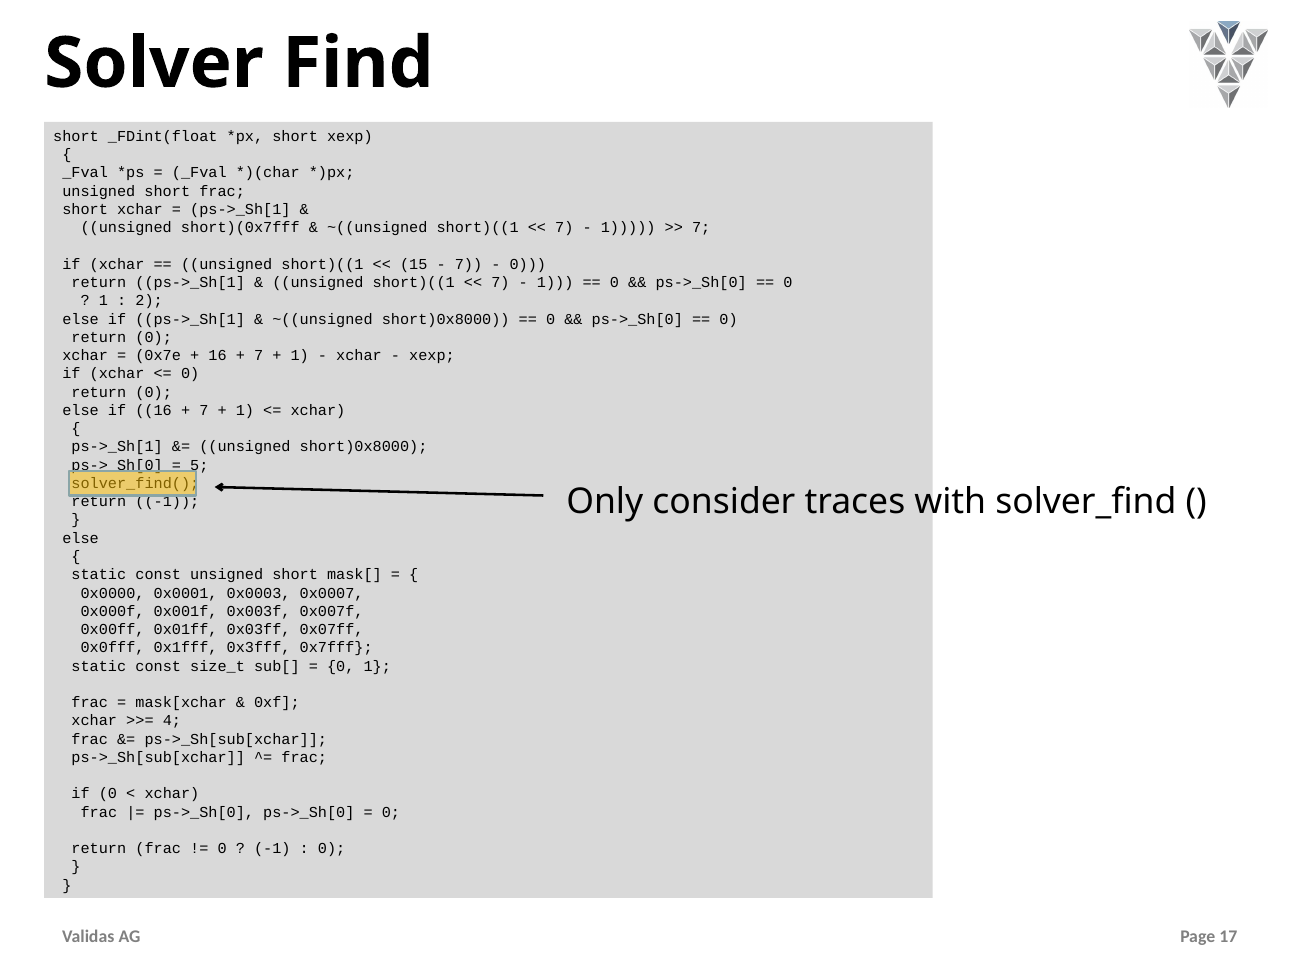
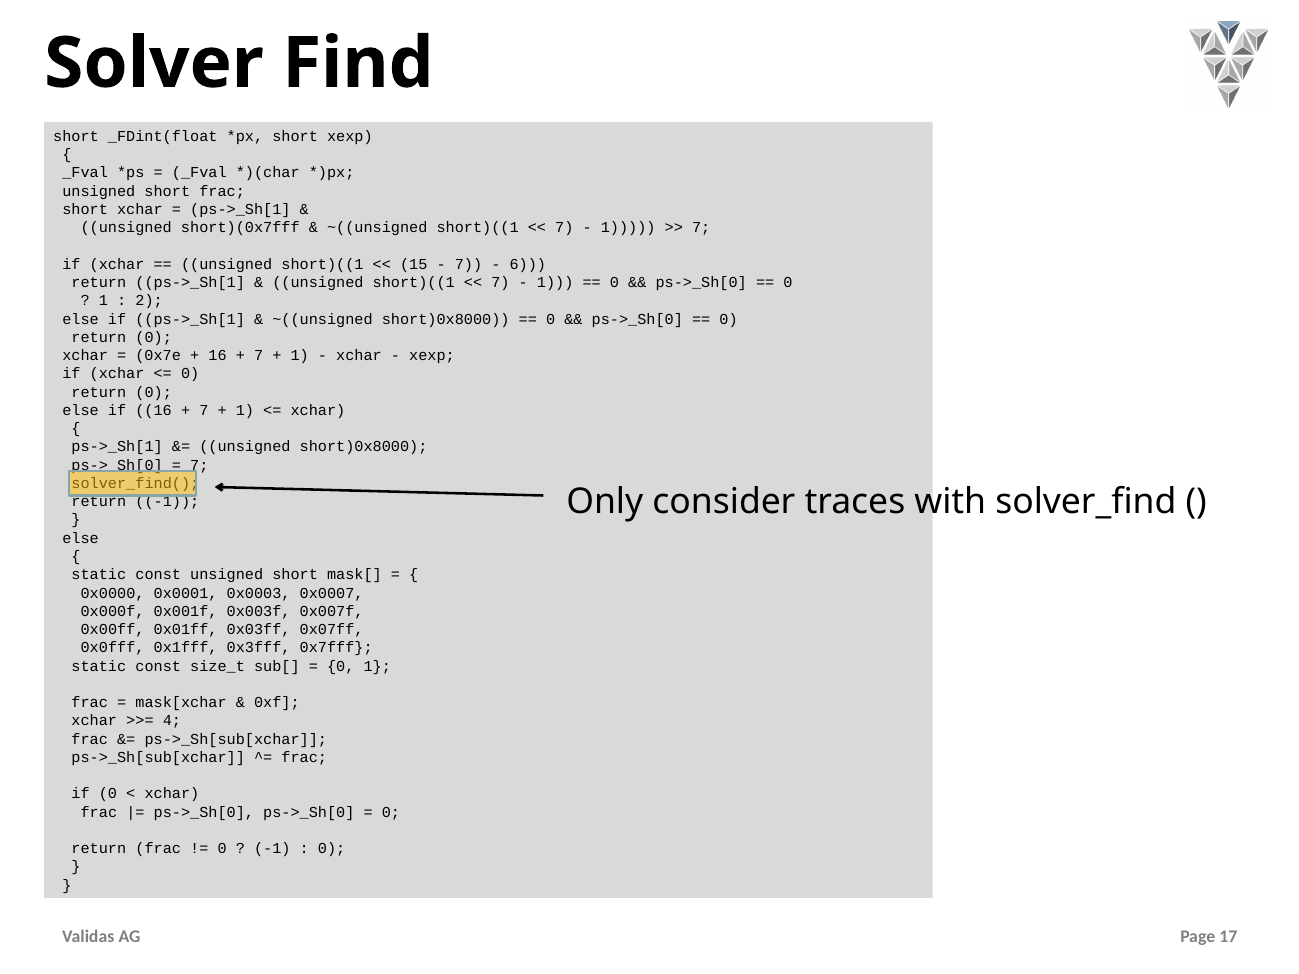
0: 0 -> 6 (528, 264)
5: 5 -> 7 (199, 465)
